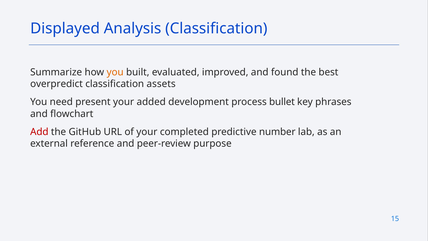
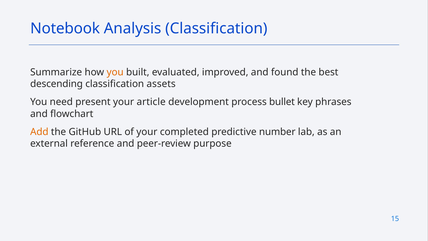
Displayed: Displayed -> Notebook (65, 29)
overpredict: overpredict -> descending (57, 84)
added: added -> article (151, 102)
Add colour: red -> orange (39, 132)
